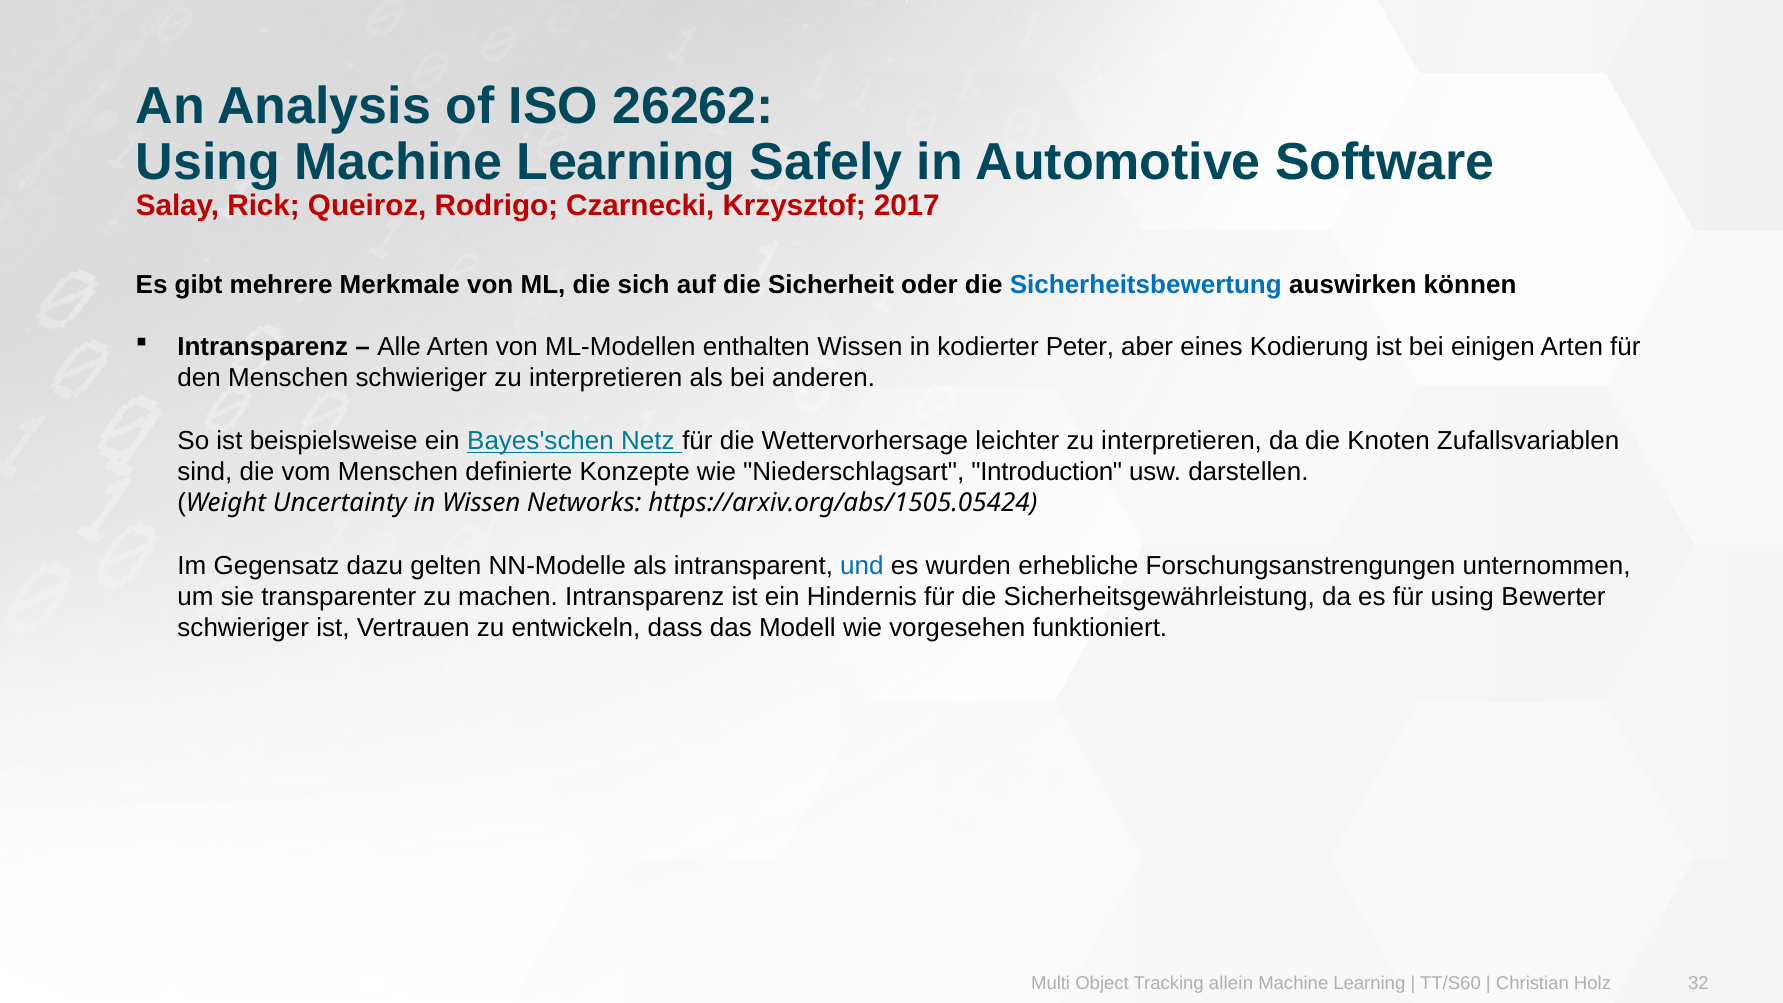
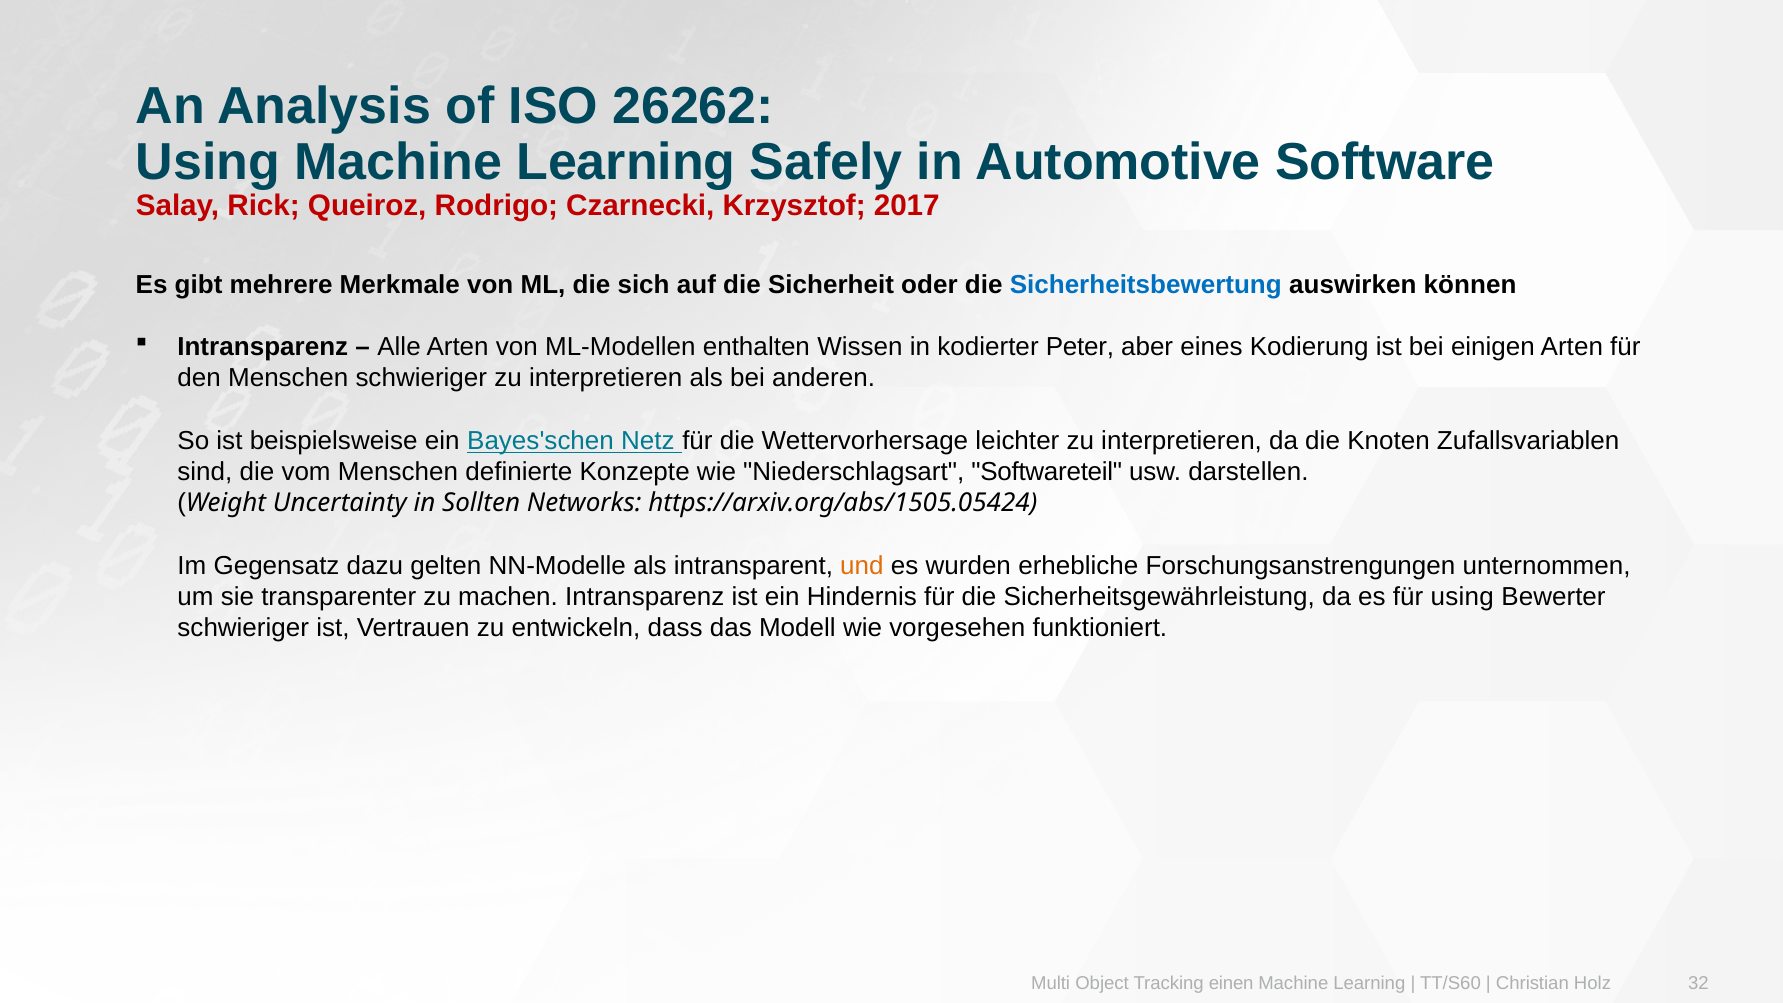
Introduction: Introduction -> Softwareteil (1047, 472)
in Wissen: Wissen -> Sollten (481, 503)
und colour: blue -> orange (862, 566)
allein: allein -> einen (1231, 983)
